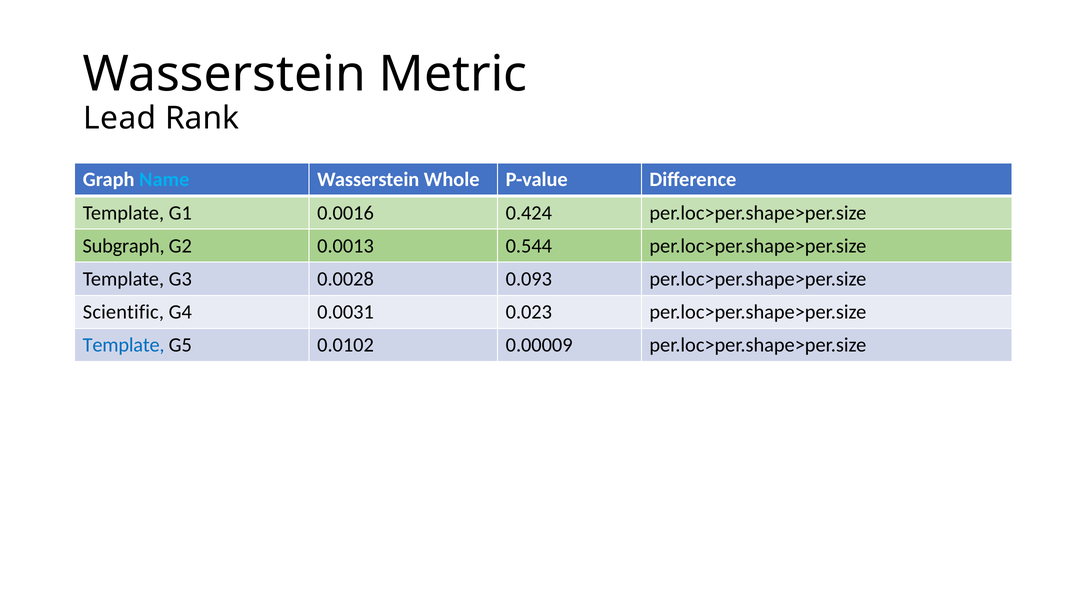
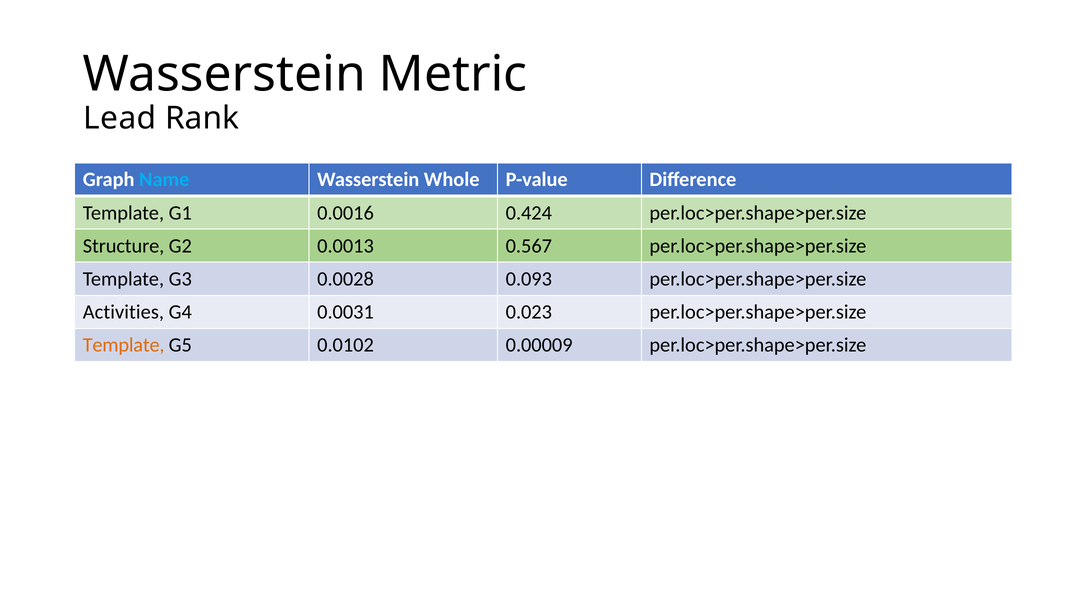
Subgraph: Subgraph -> Structure (124, 246)
0.544: 0.544 -> 0.567 (529, 246)
Scientific: Scientific -> Activities (123, 312)
Template colour: blue -> orange (124, 345)
